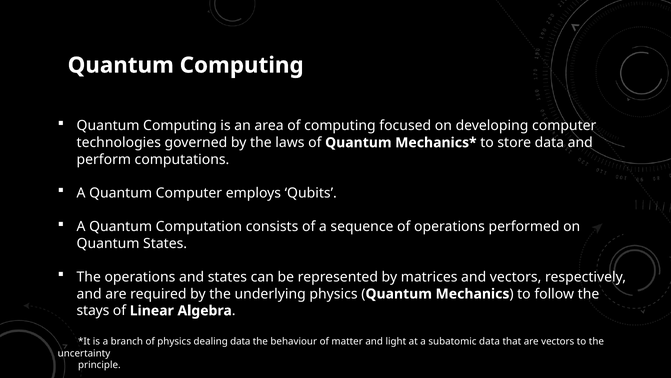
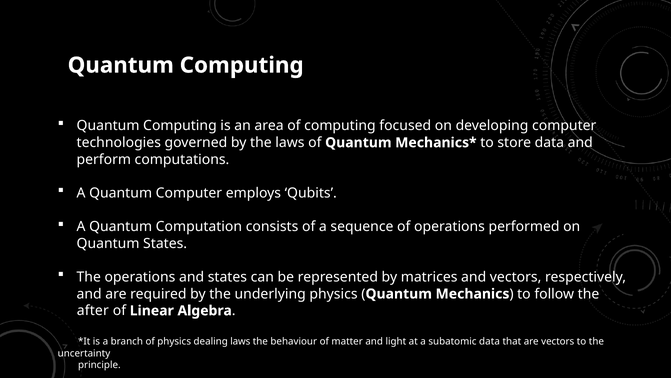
stays: stays -> after (93, 310)
dealing data: data -> laws (240, 341)
